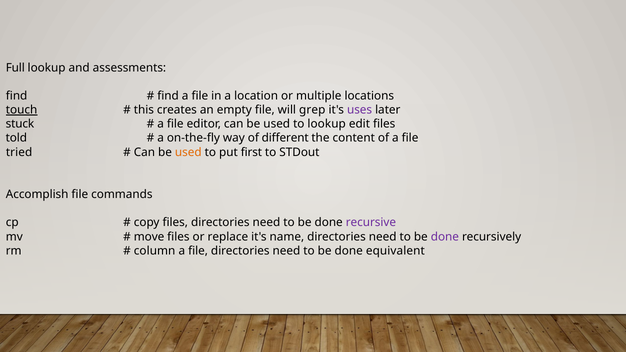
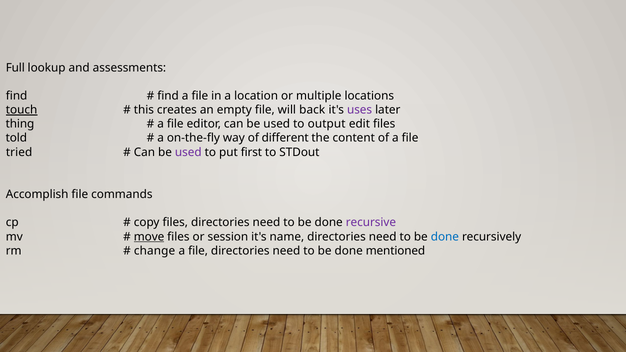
grep: grep -> back (312, 110)
stuck: stuck -> thing (20, 124)
to lookup: lookup -> output (327, 124)
used colour: orange -> purple (188, 152)
move underline: none -> present (149, 237)
replace: replace -> session (228, 237)
done colour: purple -> blue (445, 237)
column: column -> change (155, 251)
equivalent: equivalent -> mentioned (395, 251)
